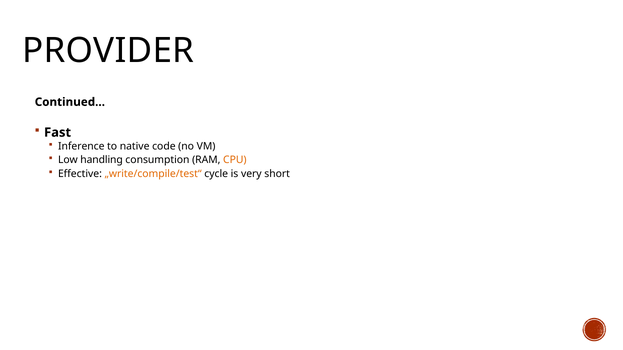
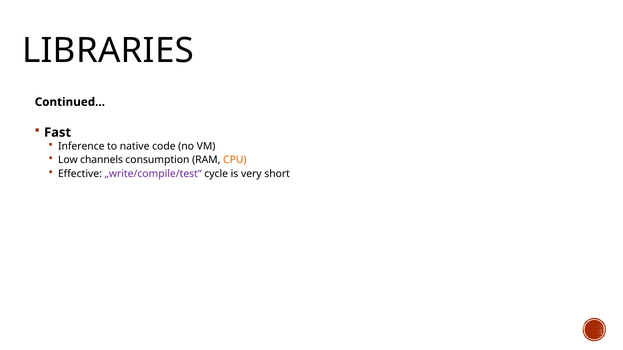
PROVIDER: PROVIDER -> LIBRARIES (108, 51)
handling: handling -> channels (102, 160)
„write/compile/test“ colour: orange -> purple (153, 174)
